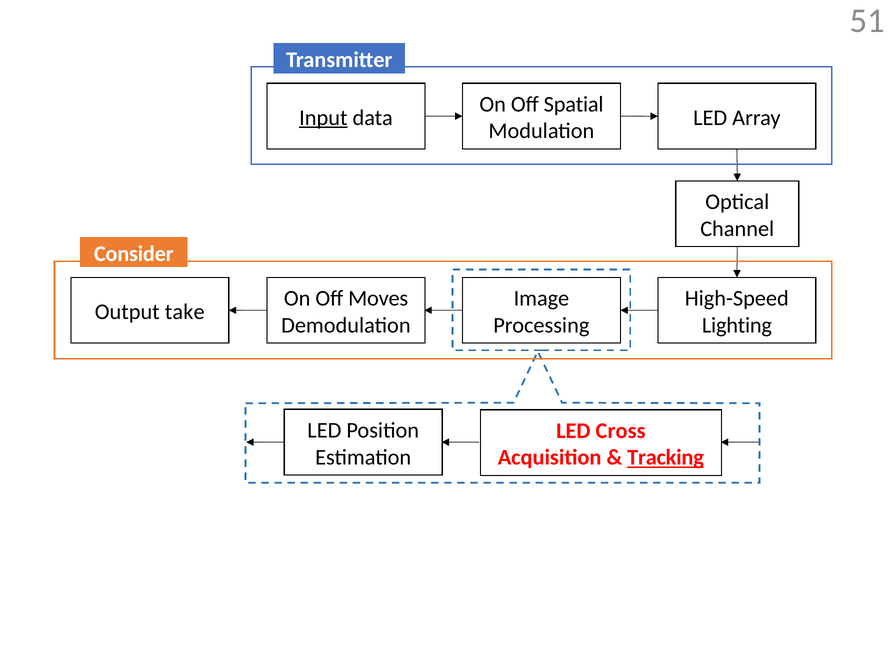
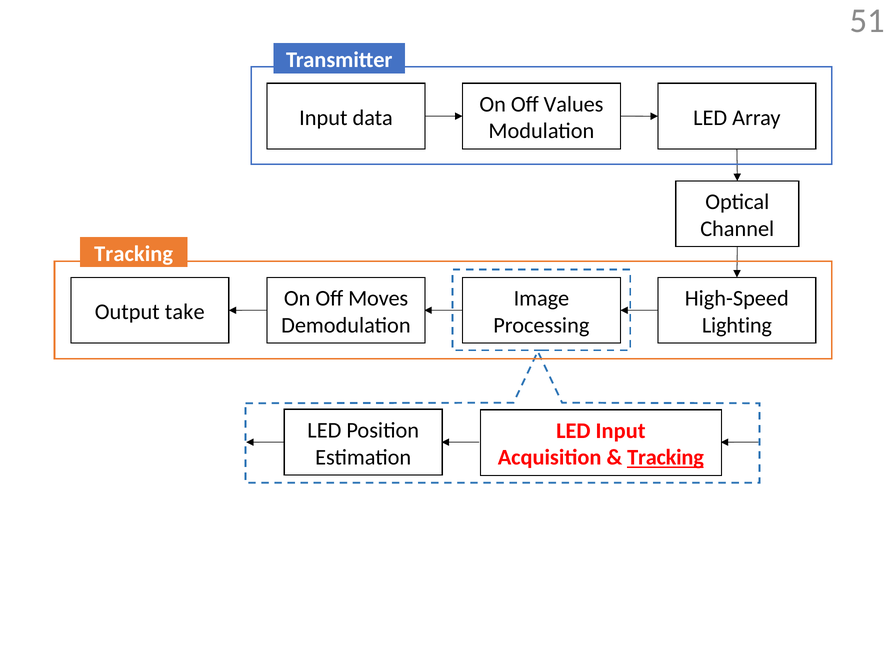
Spatial: Spatial -> Values (574, 104)
Input underline: present -> none (323, 118)
Consider: Consider -> Tracking (134, 253)
LED Cross: Cross -> Input (621, 430)
